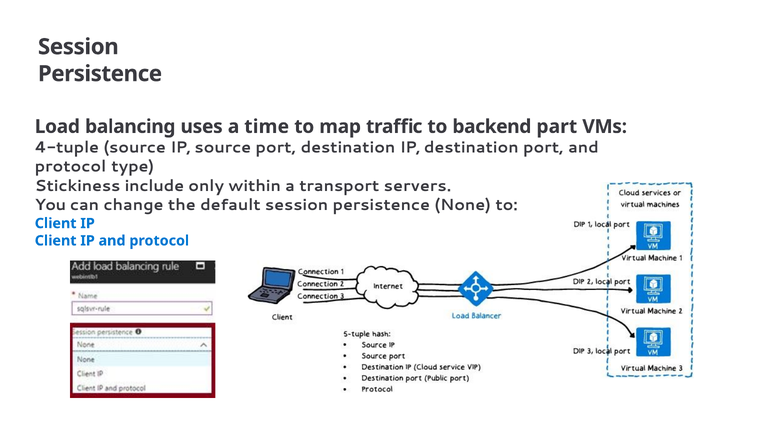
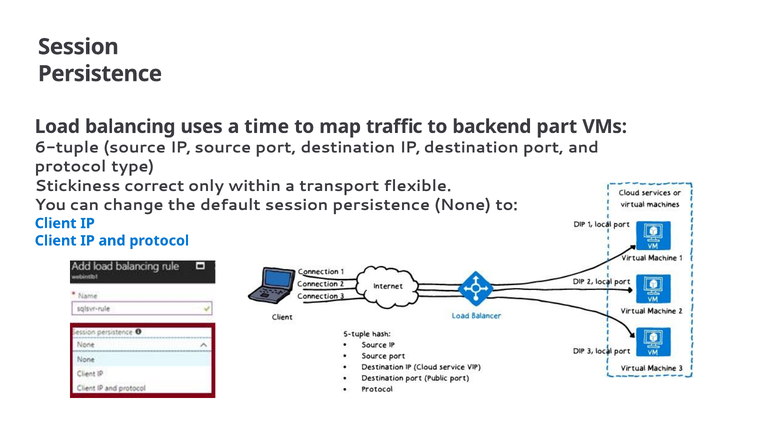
4-tuple: 4-tuple -> 6-tuple (67, 148)
include: include -> correct (154, 186)
servers: servers -> flexible (418, 186)
